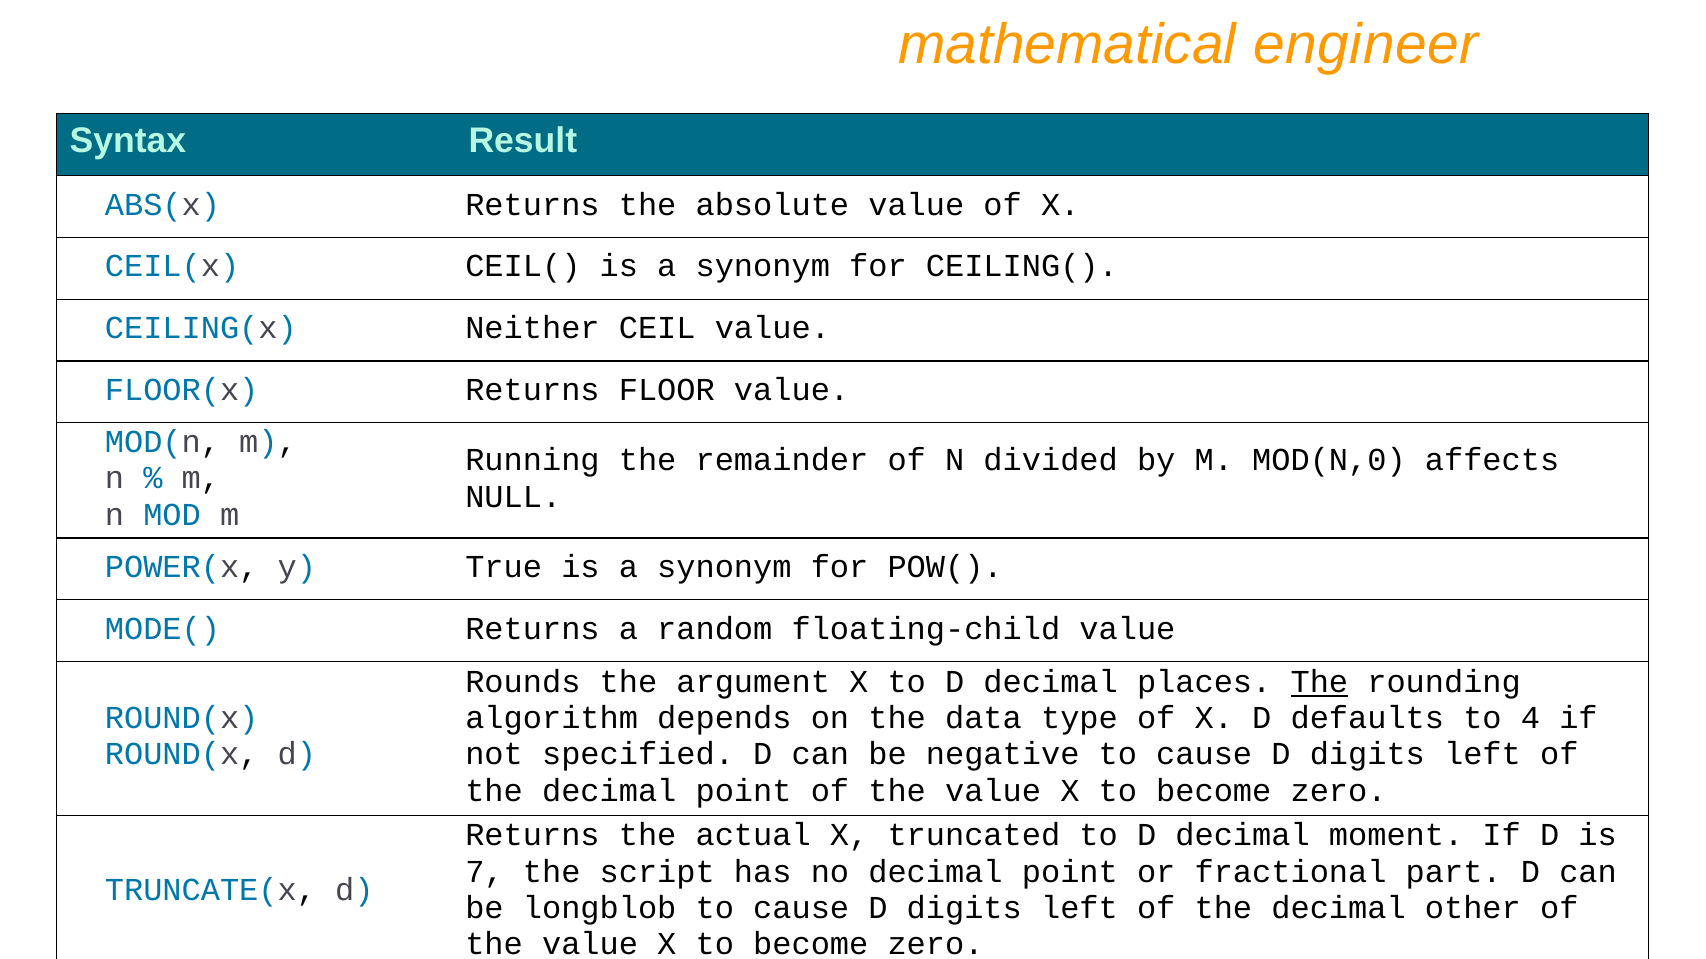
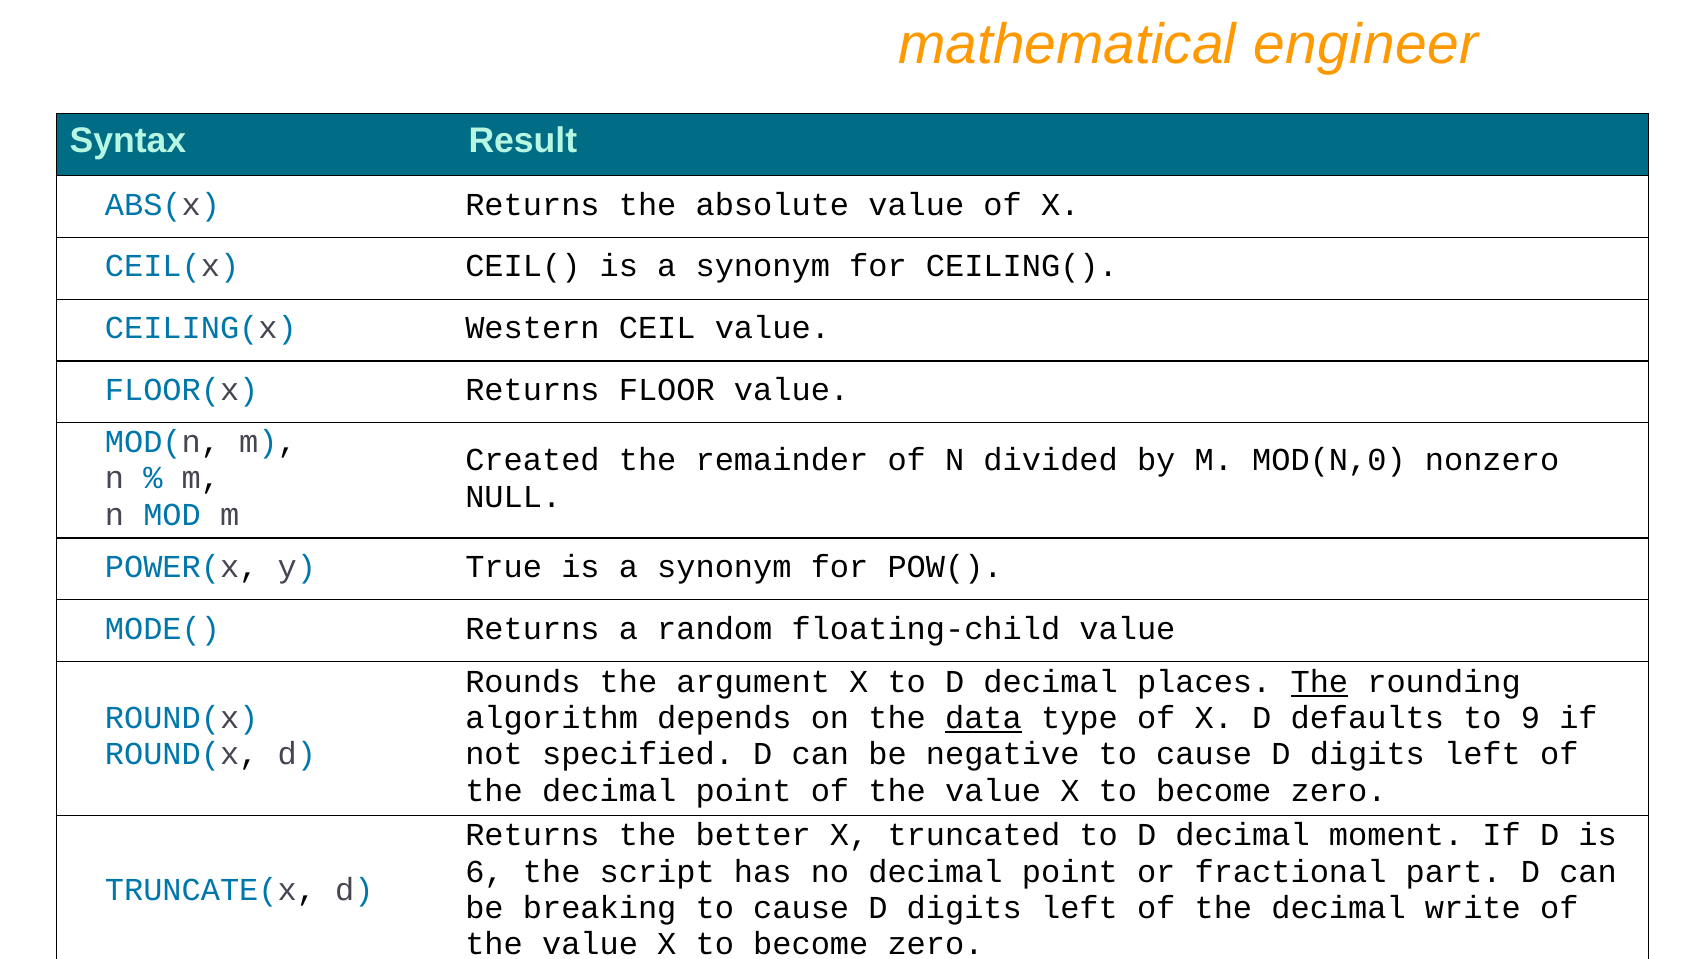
Neither: Neither -> Western (532, 328)
Running: Running -> Created (532, 461)
affects: affects -> nonzero (1492, 461)
data underline: none -> present (983, 719)
4: 4 -> 9 (1530, 719)
actual: actual -> better (753, 836)
7: 7 -> 6 (484, 872)
longblob: longblob -> breaking (600, 909)
other: other -> write (1473, 909)
